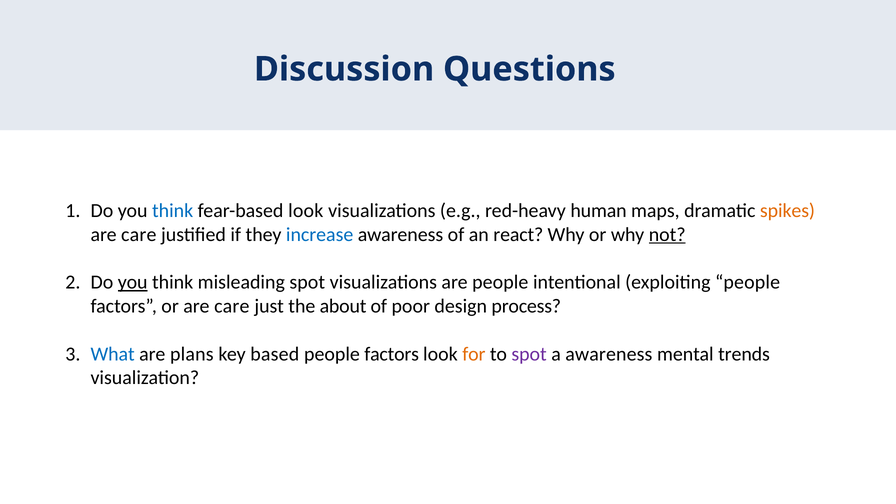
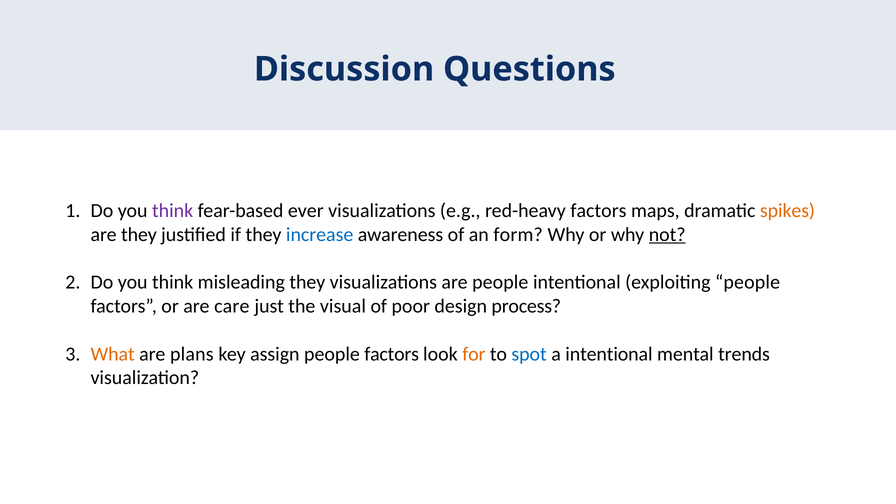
think colour: blue -> purple (173, 211)
fear-based look: look -> ever (306, 211)
red-heavy human: human -> factors (598, 211)
care: care -> they (139, 234)
react: react -> form (518, 234)
you underline: present -> none (133, 282)
misleading spot: spot -> they (307, 282)
about: about -> visual (343, 306)
What colour: blue -> orange (113, 354)
based: based -> assign (275, 354)
spot colour: purple -> blue (529, 354)
a awareness: awareness -> intentional (609, 354)
